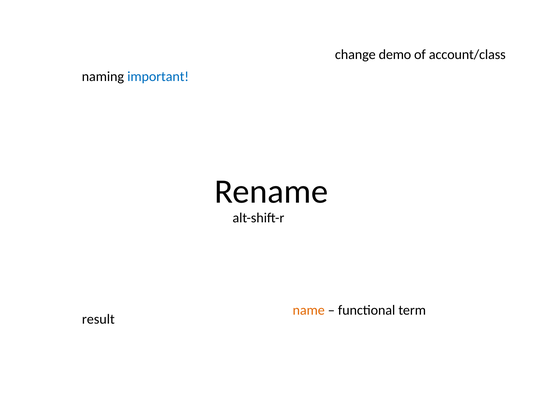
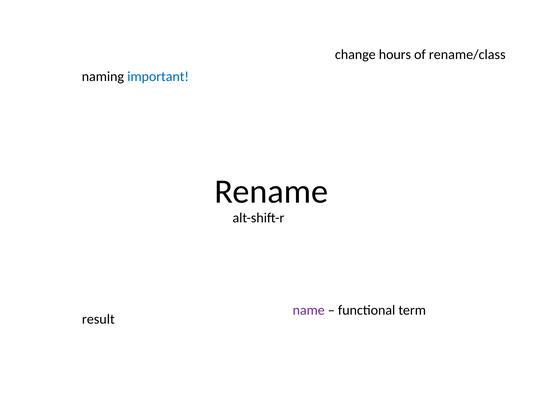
demo: demo -> hours (395, 55)
account/class: account/class -> rename/class (467, 55)
name colour: orange -> purple (309, 310)
